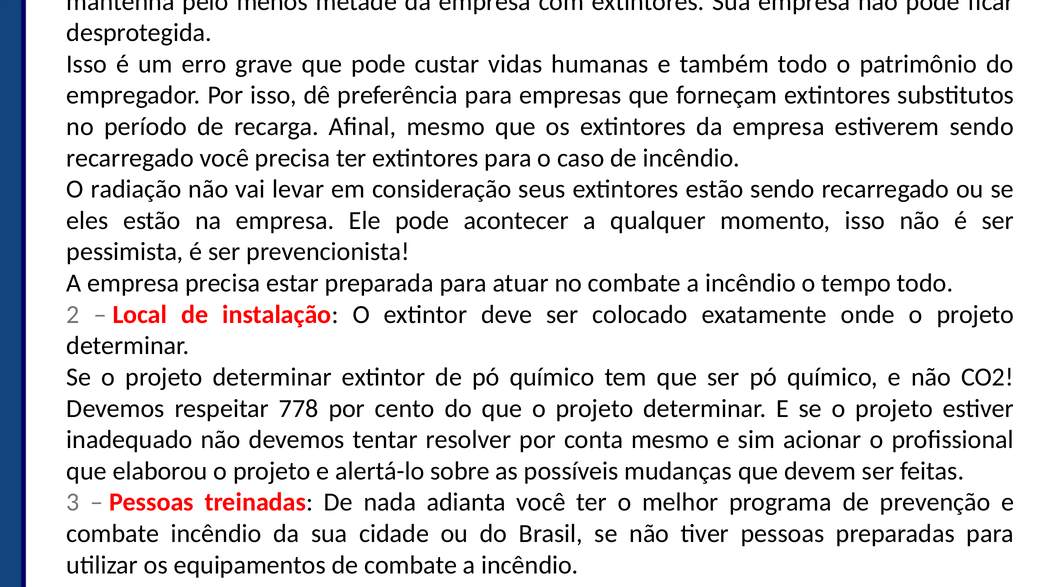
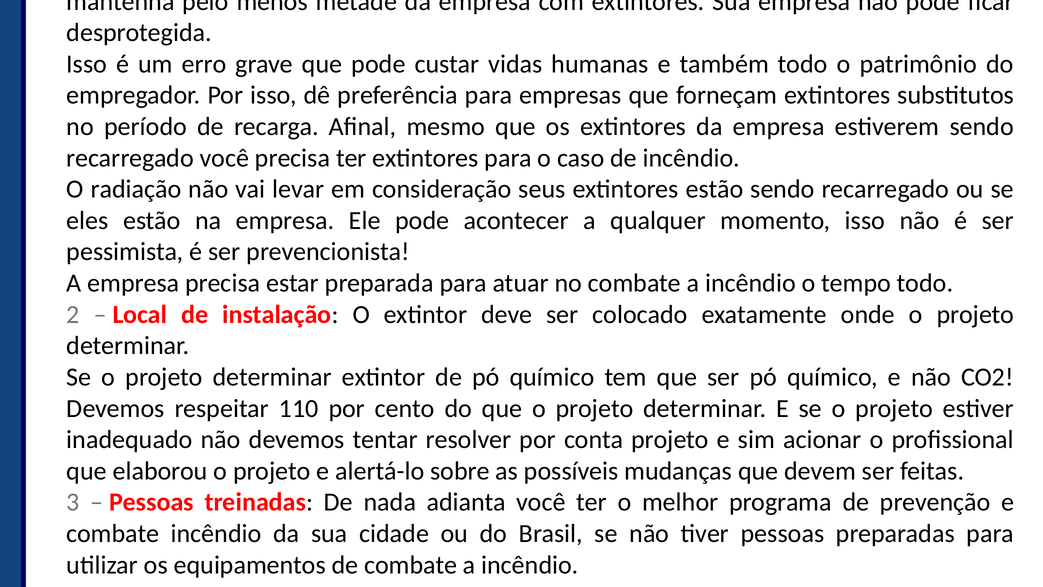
778: 778 -> 110 (299, 408)
conta mesmo: mesmo -> projeto (670, 439)
